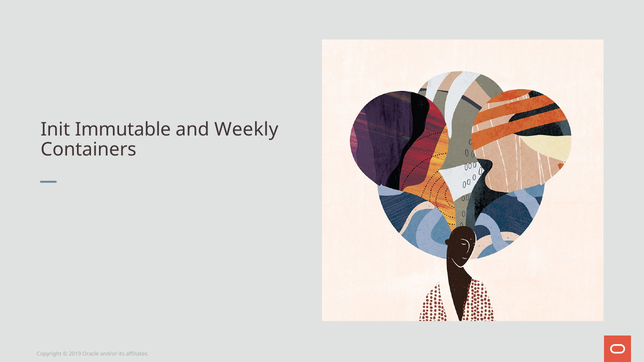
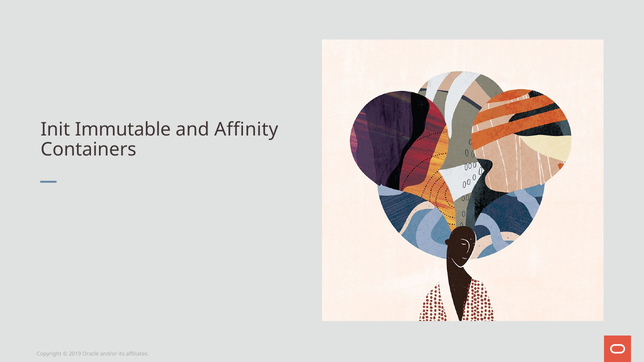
Weekly: Weekly -> Affinity (246, 130)
